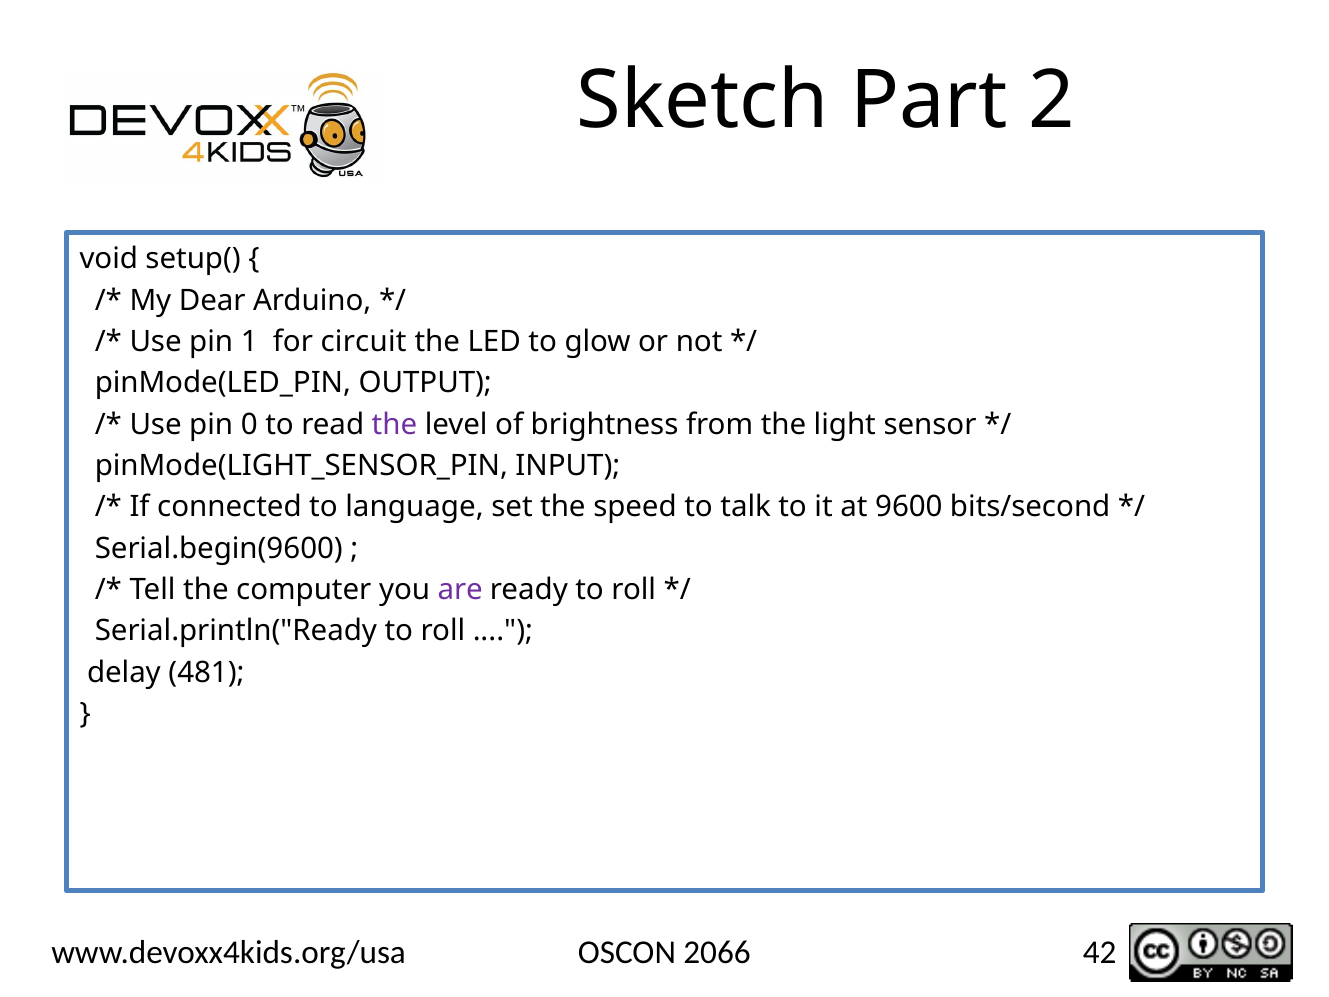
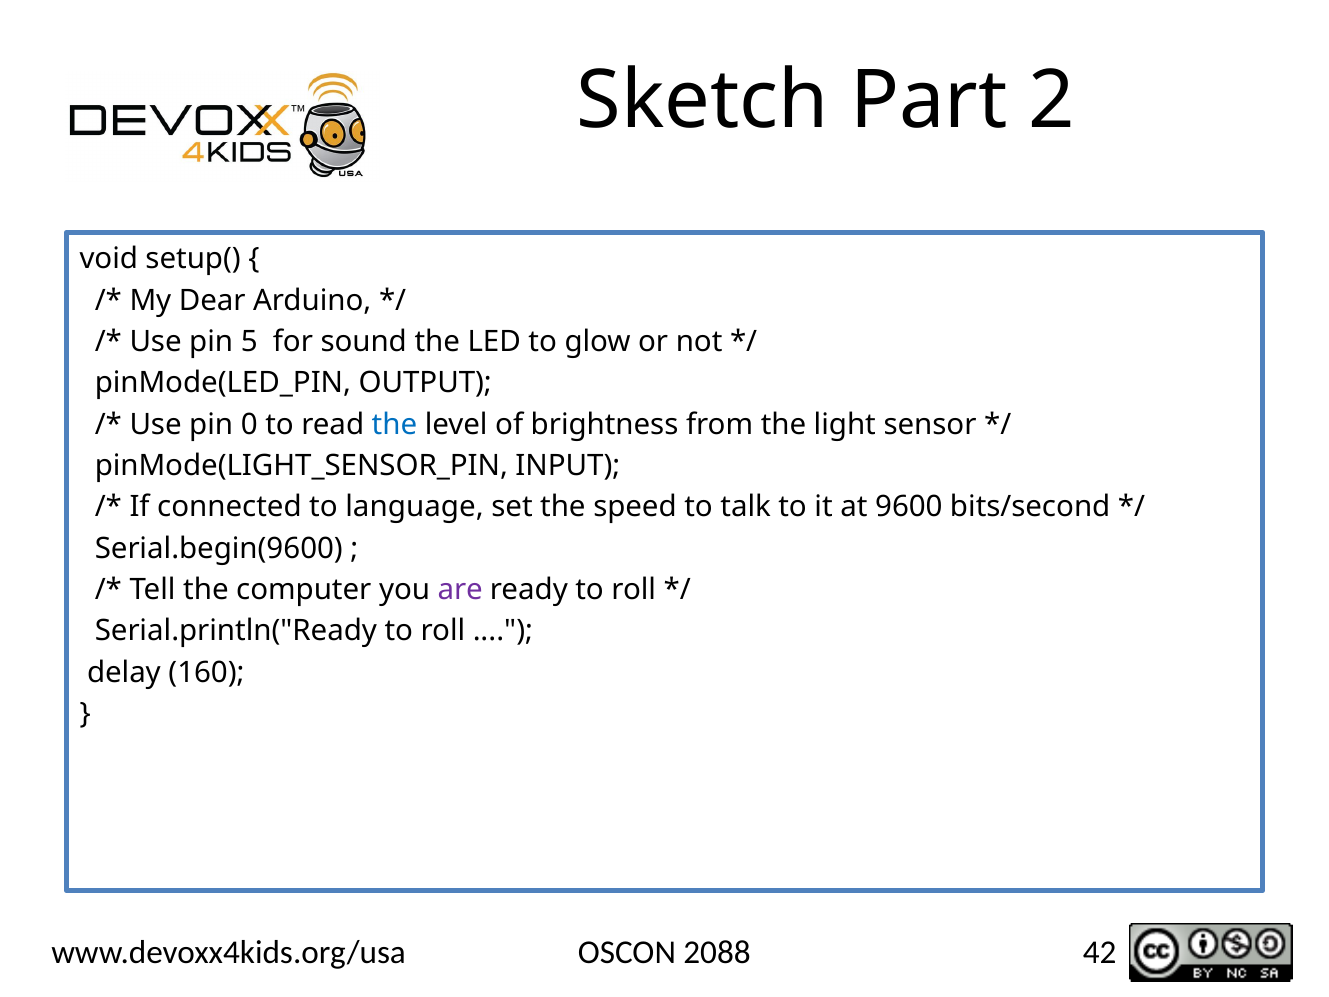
1: 1 -> 5 (249, 342)
circuit: circuit -> sound (364, 342)
the colour: purple -> blue (394, 424)
481: 481 -> 160 (207, 672)
2066: 2066 -> 2088 (717, 953)
